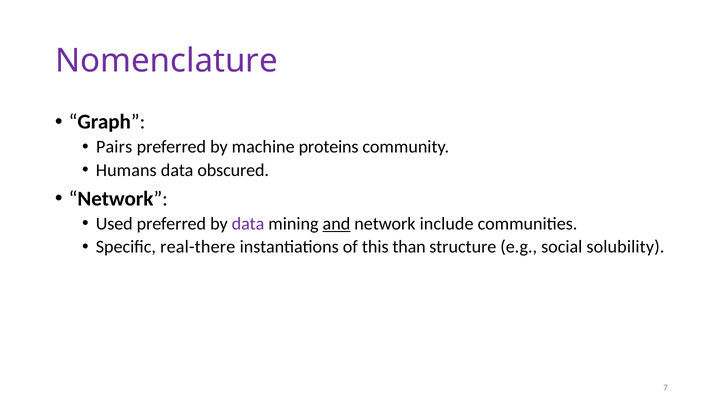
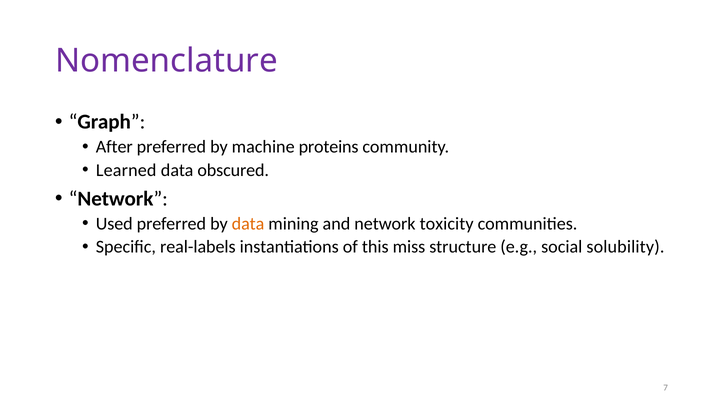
Pairs: Pairs -> After (114, 147)
Humans: Humans -> Learned (126, 170)
data colour: purple -> orange (248, 224)
and underline: present -> none (336, 224)
include: include -> toxicity (447, 224)
real-there: real-there -> real-labels (198, 247)
than: than -> miss (409, 247)
